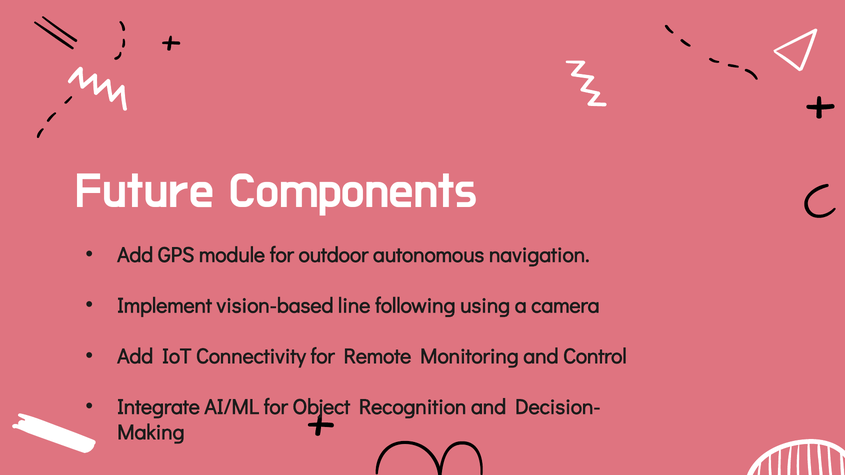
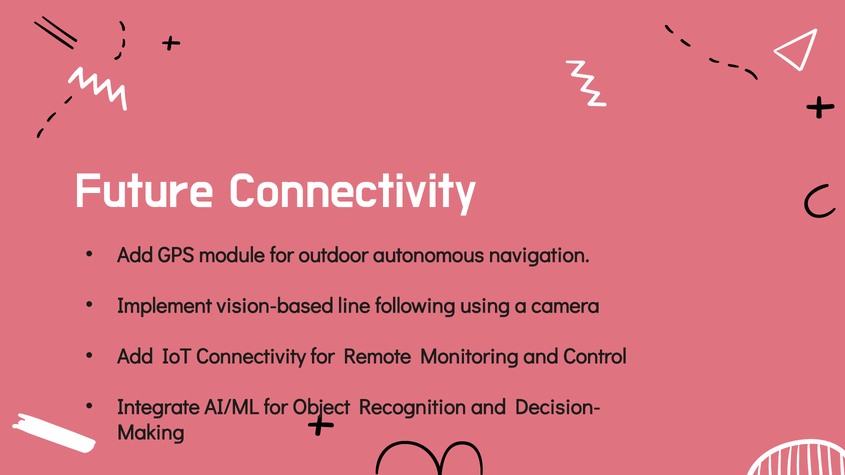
Future Components: Components -> Connectivity (353, 191)
